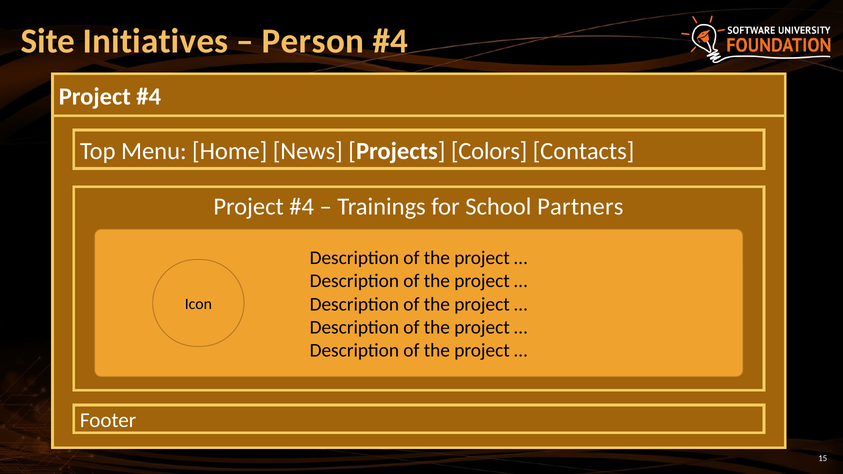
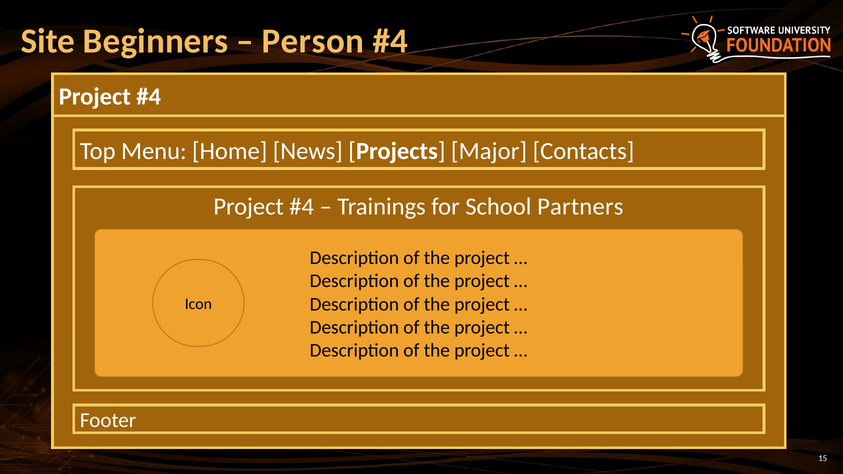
Initiatives: Initiatives -> Beginners (156, 41)
Colors: Colors -> Major (489, 151)
